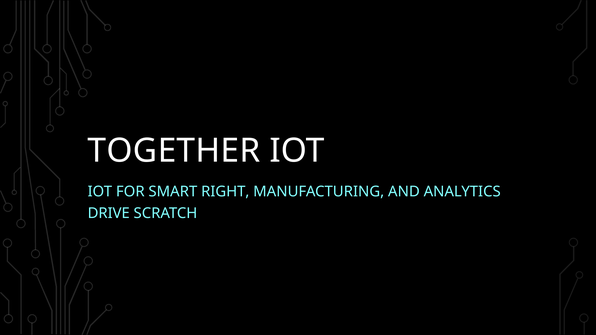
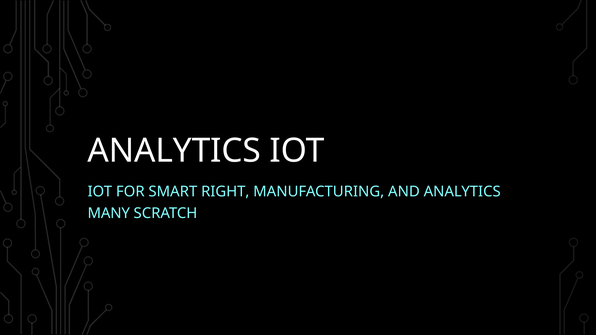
TOGETHER: TOGETHER -> ANALYTICS (174, 151)
DRIVE: DRIVE -> MANY (109, 213)
